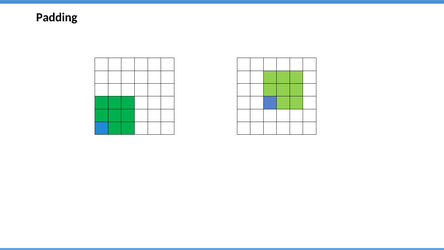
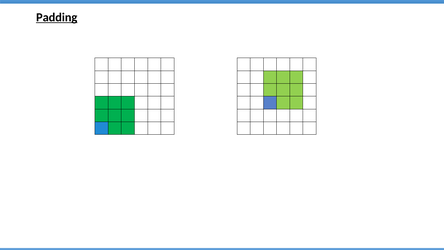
Padding underline: none -> present (57, 17)
